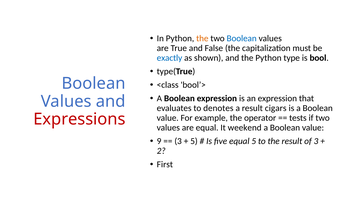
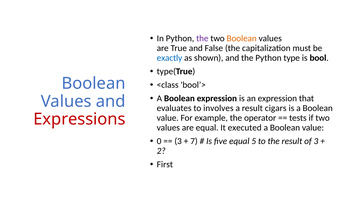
the colour: orange -> purple (202, 38)
Boolean colour: blue -> orange (242, 38)
denotes: denotes -> involves (218, 108)
weekend: weekend -> executed (245, 128)
9: 9 -> 0 (159, 141)
5: 5 -> 7 (194, 141)
